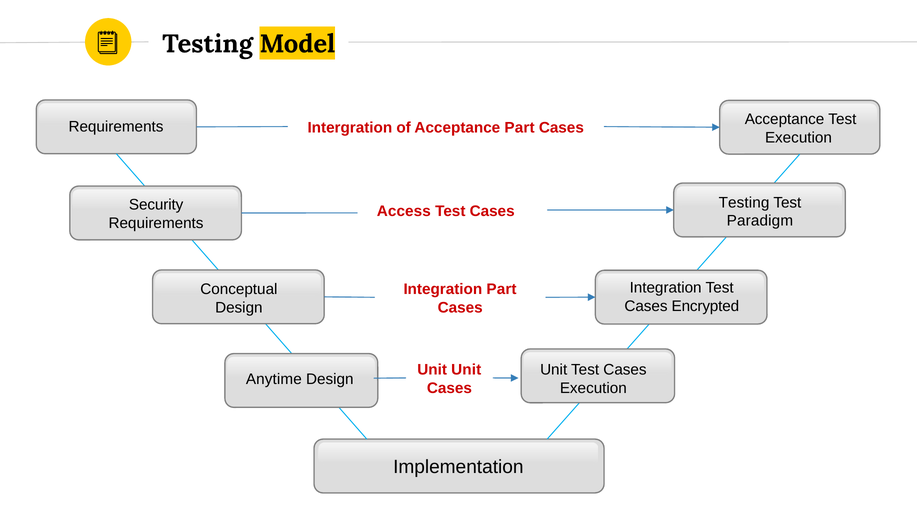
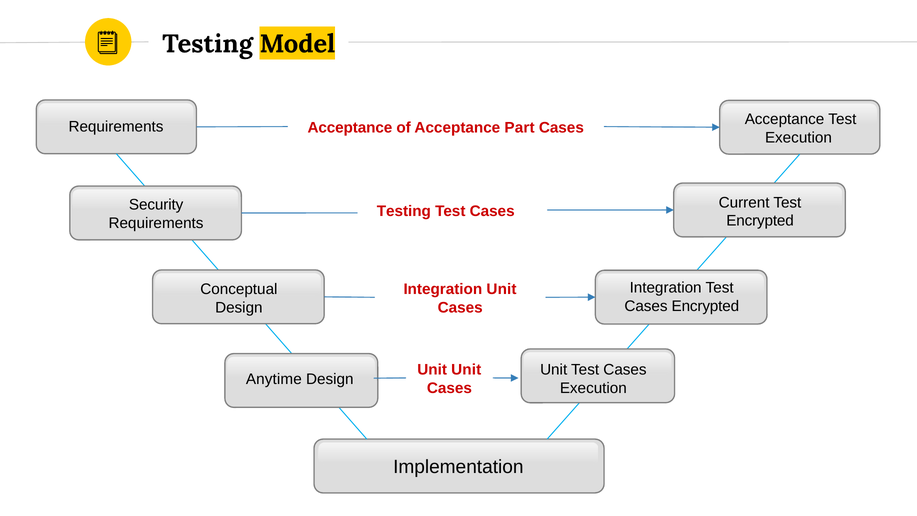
Intergration: Intergration -> Acceptance (350, 128)
Testing: Testing -> Current (744, 203)
Access: Access -> Testing (404, 211)
Paradigm: Paradigm -> Encrypted (760, 221)
Integration Part: Part -> Unit (502, 289)
